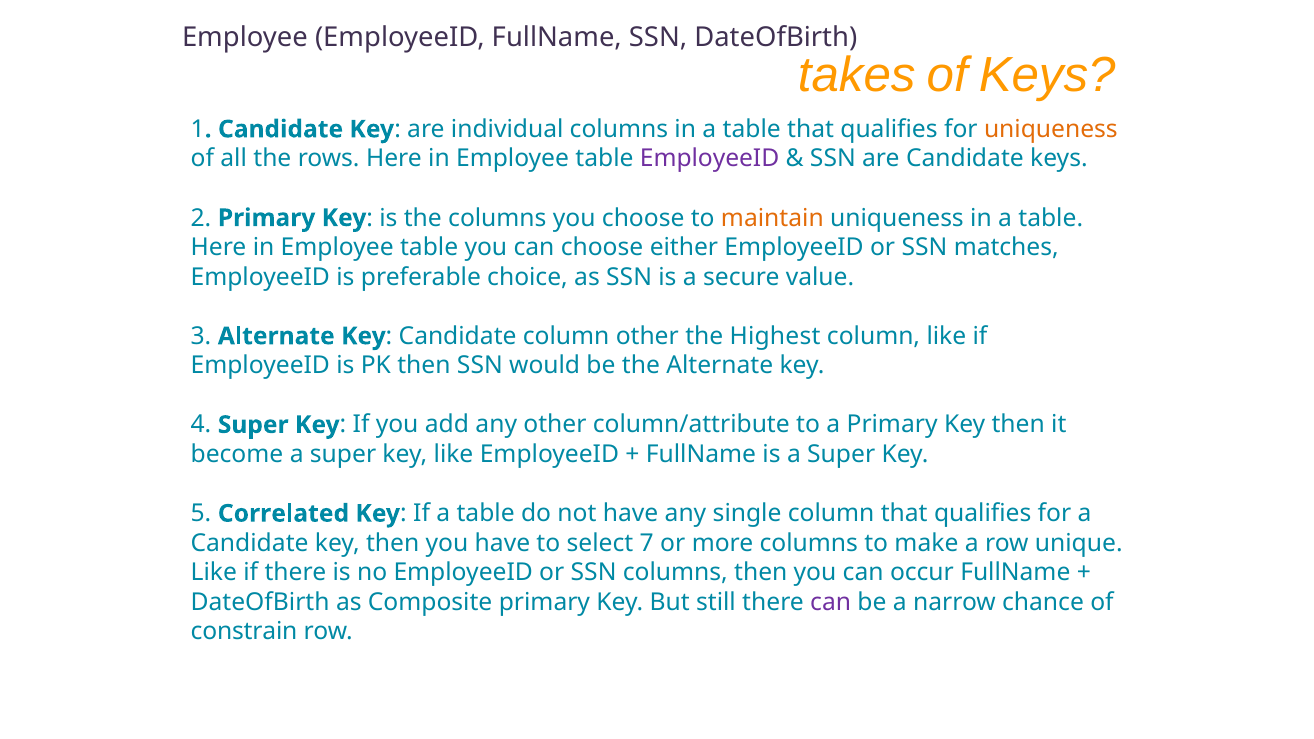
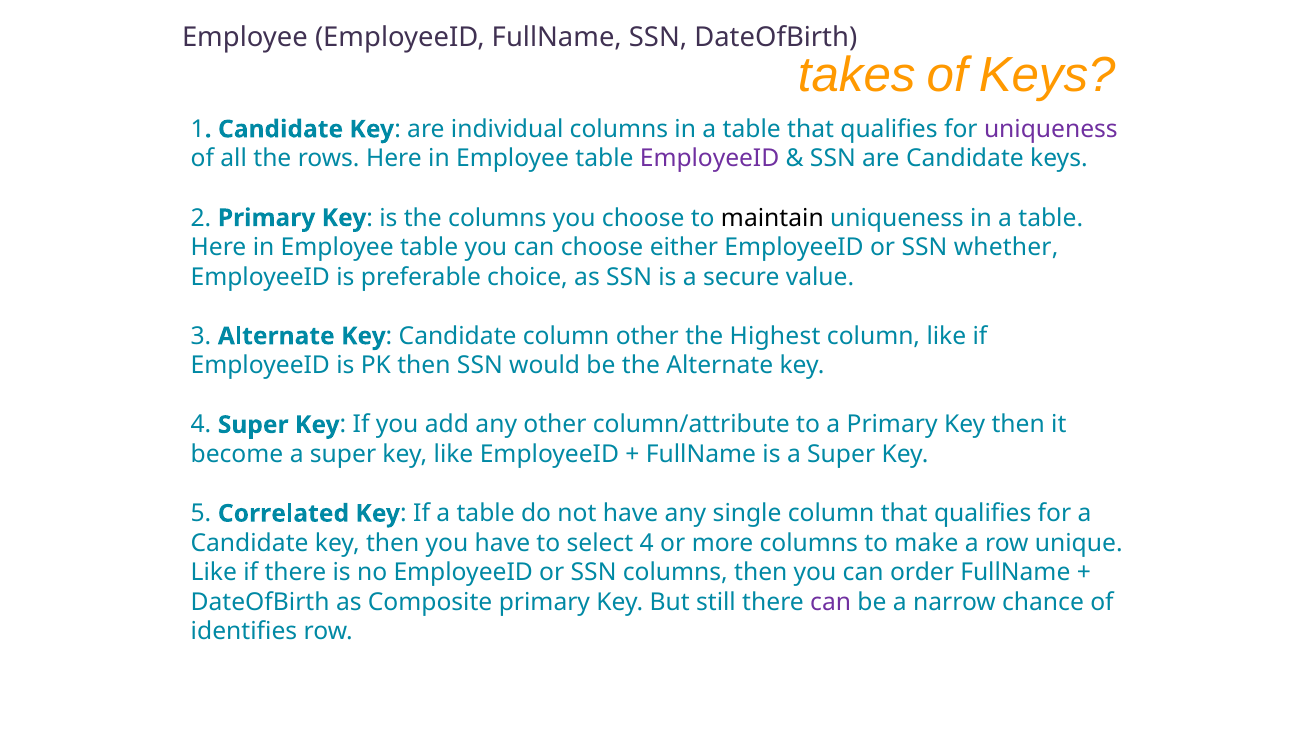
uniqueness colour: orange -> purple (1051, 129)
maintain colour: orange -> black (772, 218)
matches: matches -> whether (1006, 248)
select 7: 7 -> 4 (647, 543)
occur: occur -> order (922, 573)
constrain: constrain -> identifies (244, 632)
